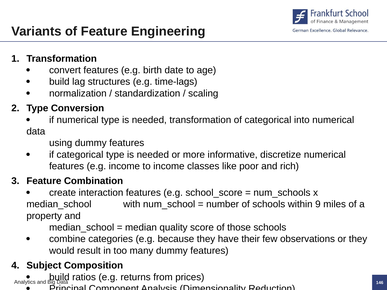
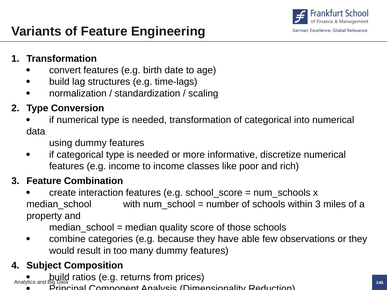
within 9: 9 -> 3 (318, 204)
their: their -> able (251, 239)
